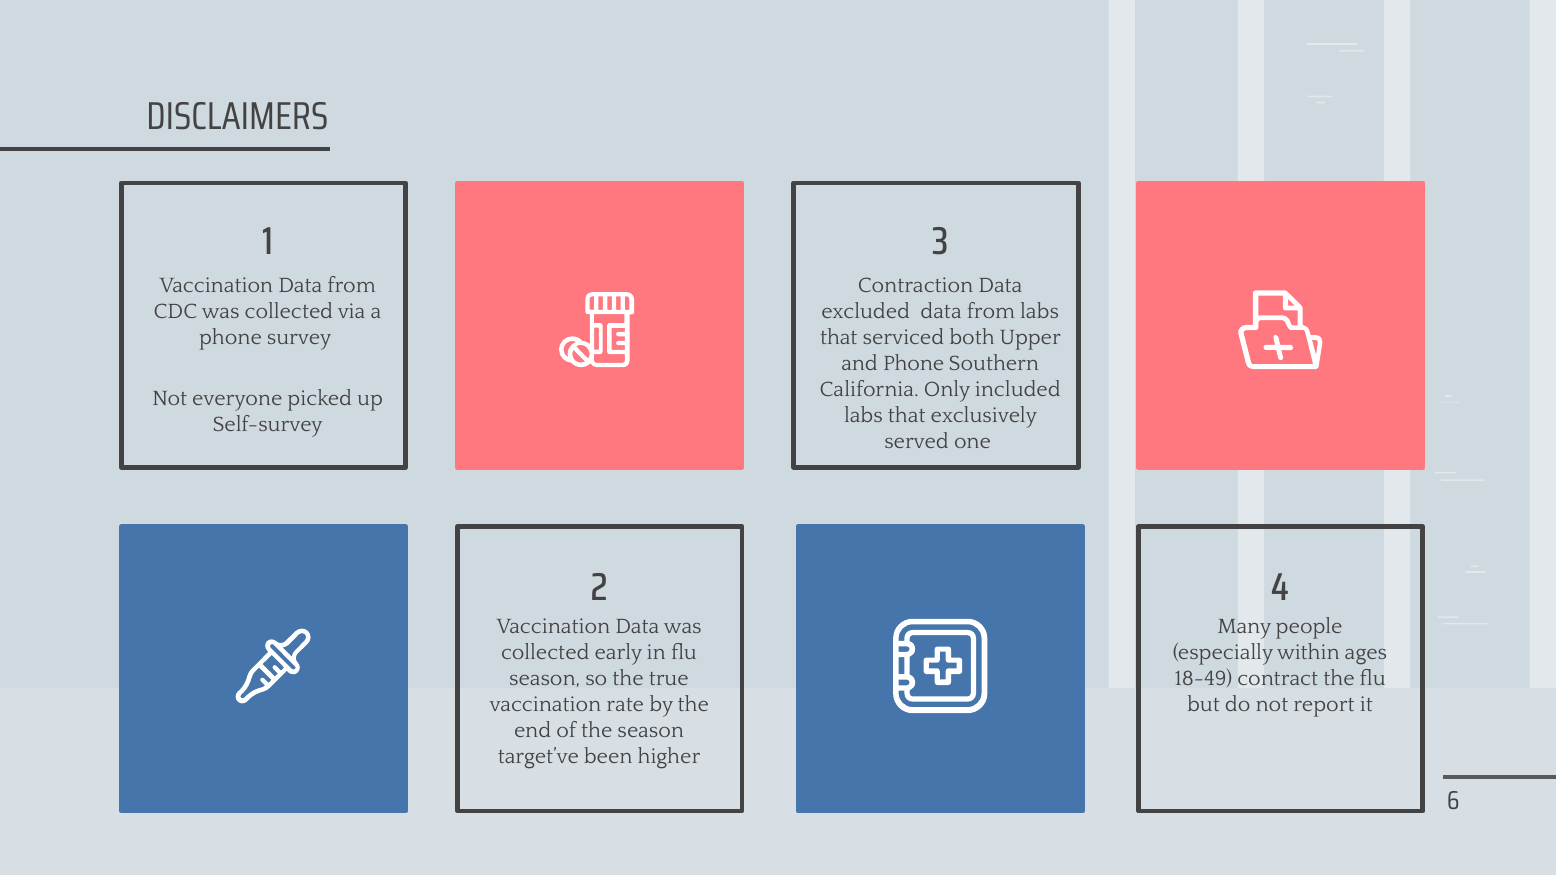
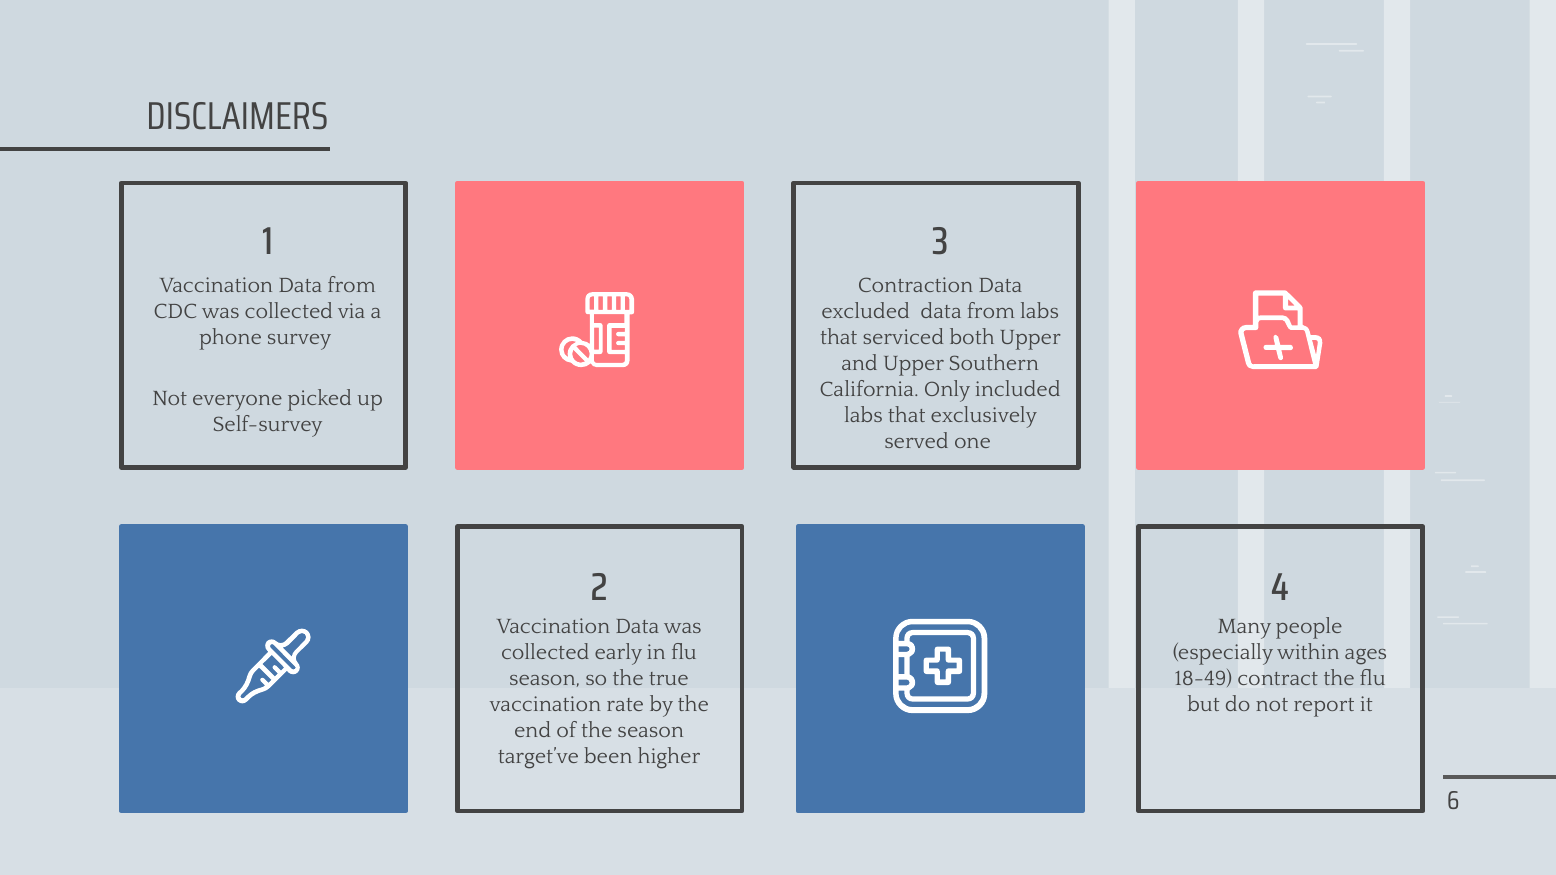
and Phone: Phone -> Upper (914, 364)
